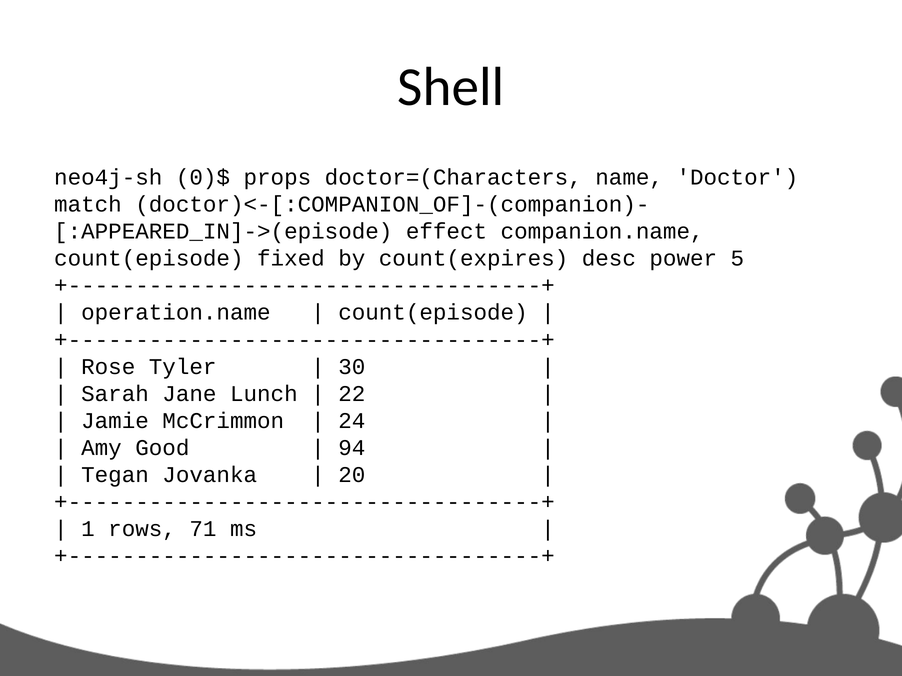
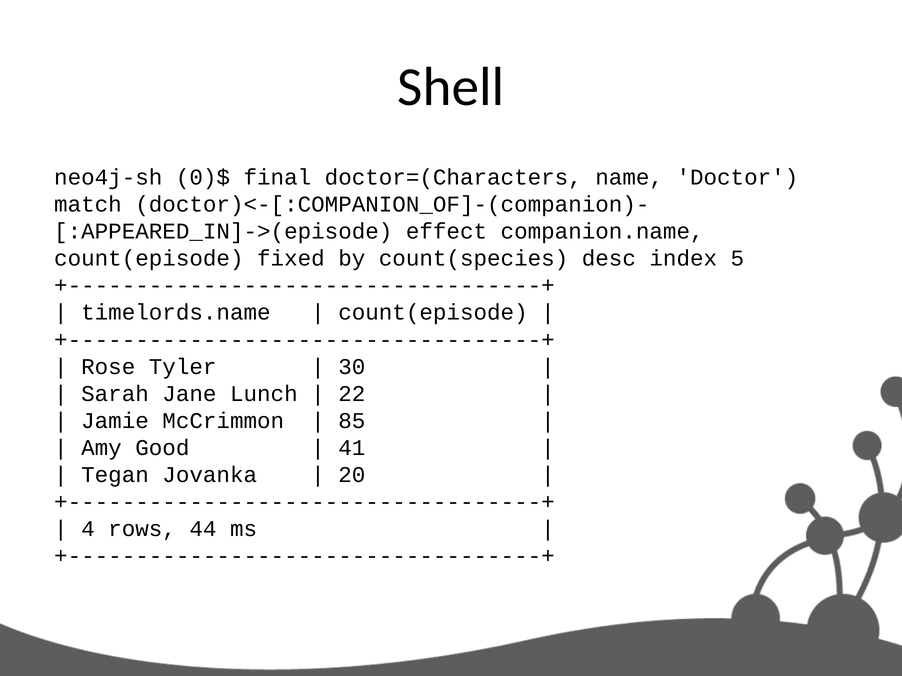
props: props -> final (277, 177)
count(expires: count(expires -> count(species (474, 259)
power: power -> index (683, 259)
operation.name: operation.name -> timelords.name (176, 313)
24: 24 -> 85 (352, 421)
94: 94 -> 41 (352, 448)
1: 1 -> 4 (88, 529)
71: 71 -> 44 (203, 529)
